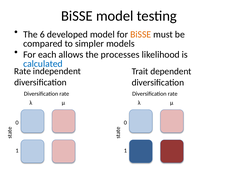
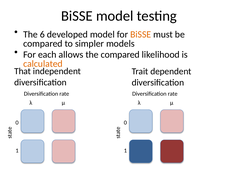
the processes: processes -> compared (120, 54)
calculated colour: blue -> orange (43, 64)
Rate: Rate -> That (23, 71)
